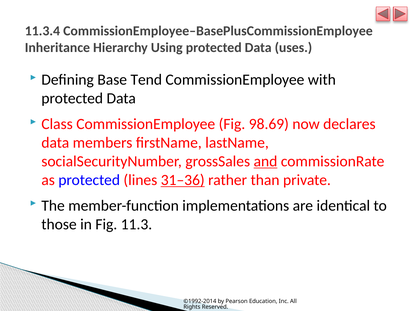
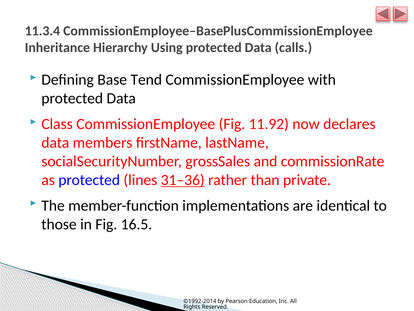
uses: uses -> calls (293, 48)
98.69: 98.69 -> 11.92 (269, 124)
and underline: present -> none (265, 161)
11.3: 11.3 -> 16.5 (137, 224)
